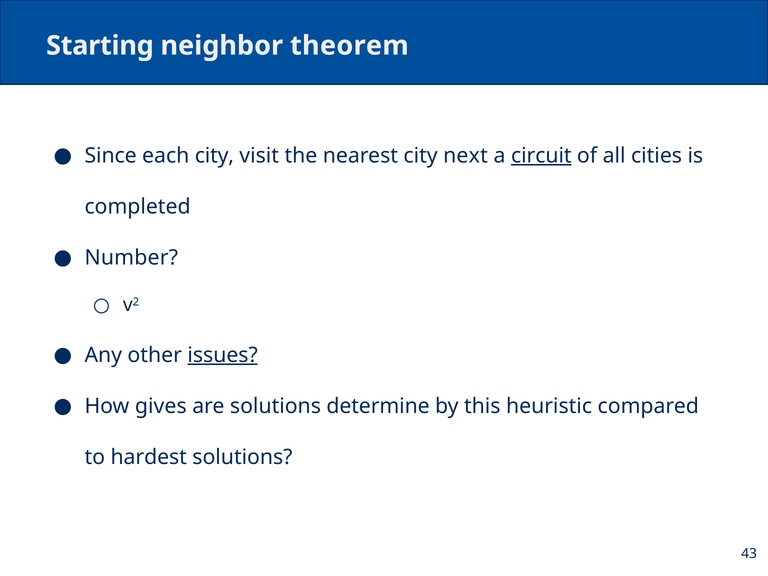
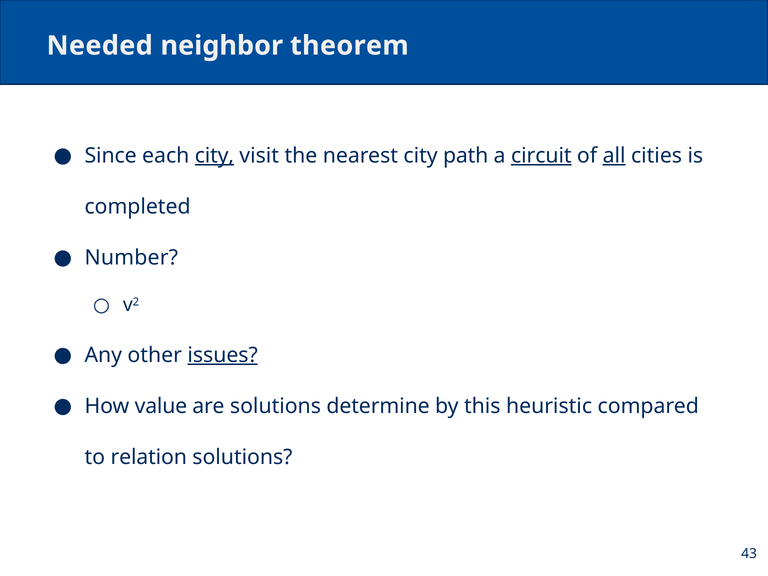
Starting: Starting -> Needed (100, 46)
city underline: none -> present (214, 156)
next: next -> path (466, 156)
all underline: none -> present (614, 156)
gives: gives -> value (161, 406)
hardest: hardest -> relation (149, 458)
